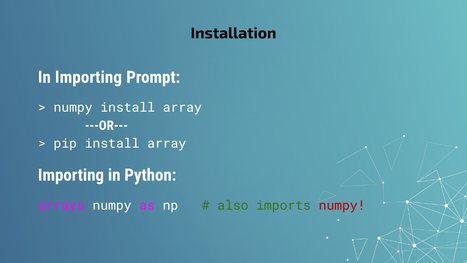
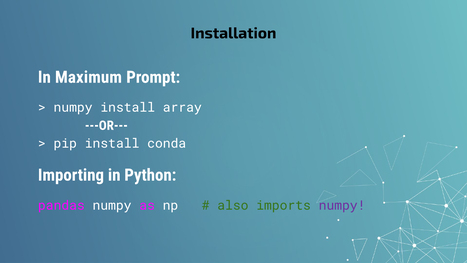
In Importing: Importing -> Maximum (88, 77)
pip install array: array -> conda (167, 143)
arrays: arrays -> pandas (61, 205)
numpy colour: red -> purple (342, 205)
